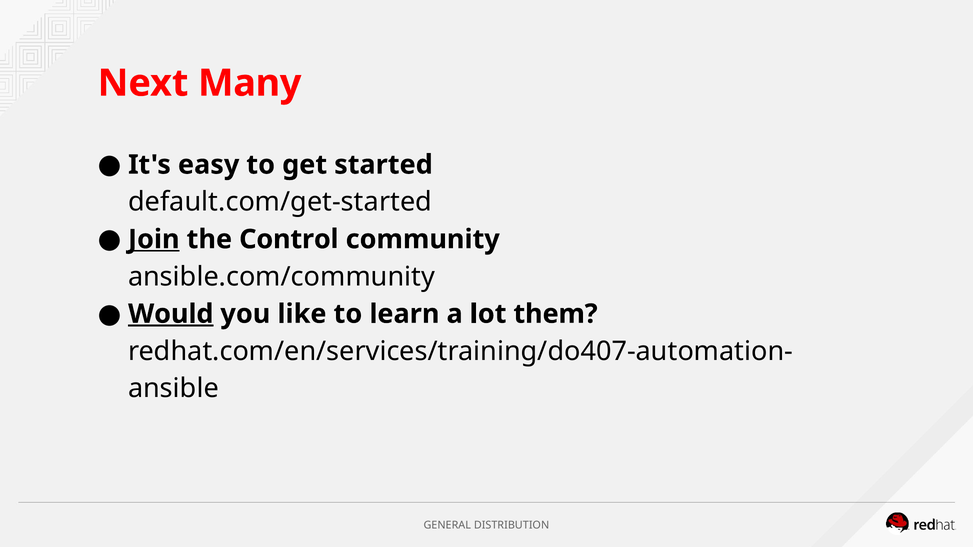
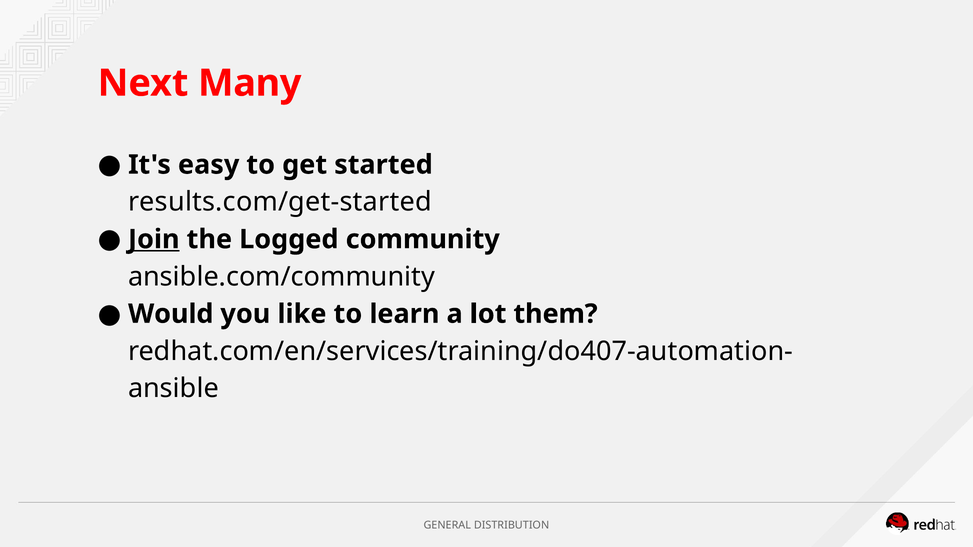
default.com/get-started: default.com/get-started -> results.com/get-started (280, 202)
Control: Control -> Logged (289, 239)
Would underline: present -> none (171, 314)
